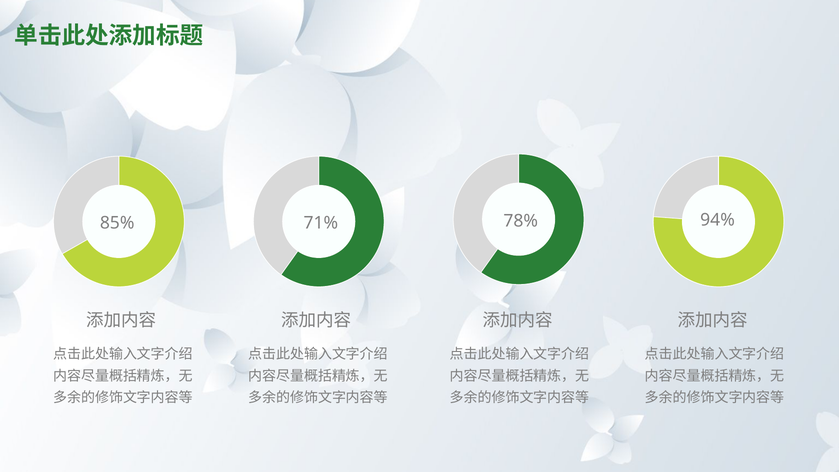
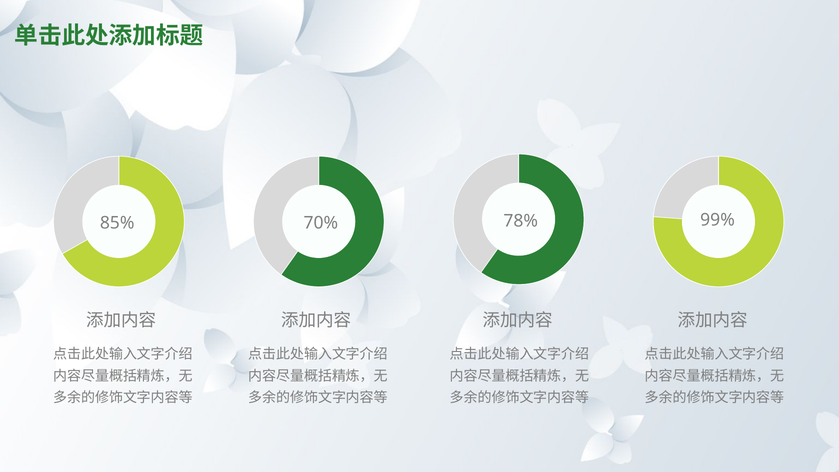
94%: 94% -> 99% (718, 220)
71%: 71% -> 70% (321, 223)
